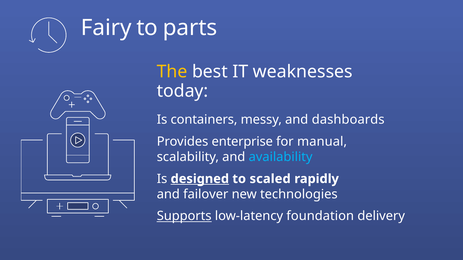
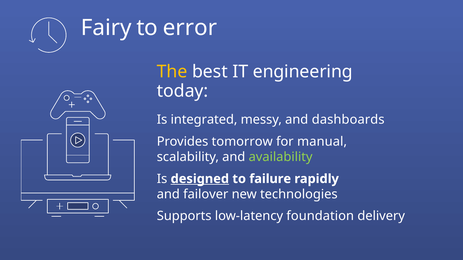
parts: parts -> error (190, 28)
weaknesses: weaknesses -> engineering (303, 72)
containers: containers -> integrated (204, 120)
enterprise: enterprise -> tomorrow (242, 142)
availability colour: light blue -> light green (281, 157)
scaled: scaled -> failure (270, 179)
Supports underline: present -> none (184, 216)
